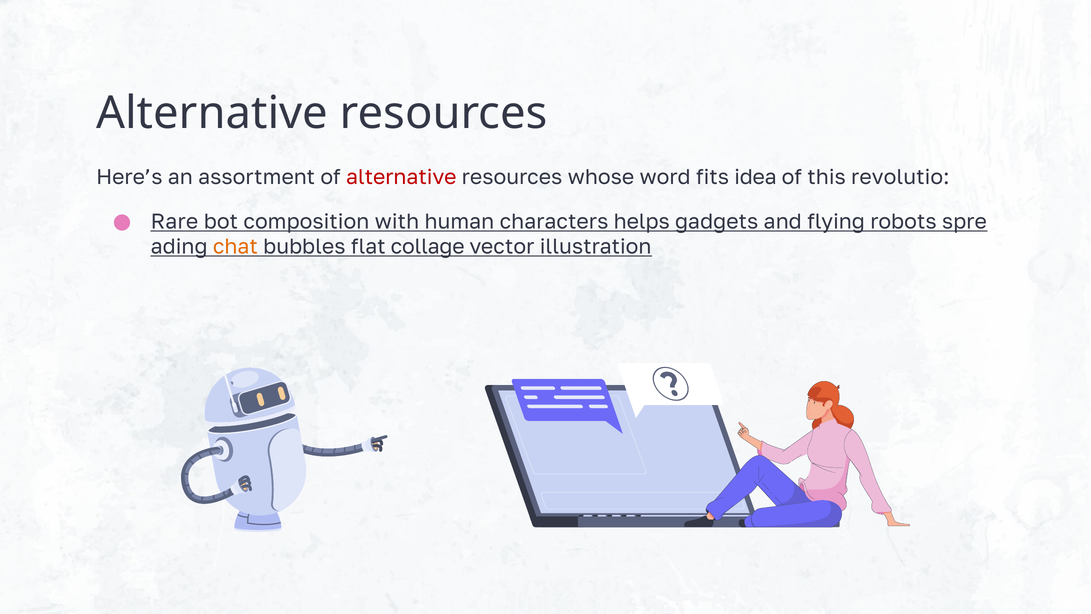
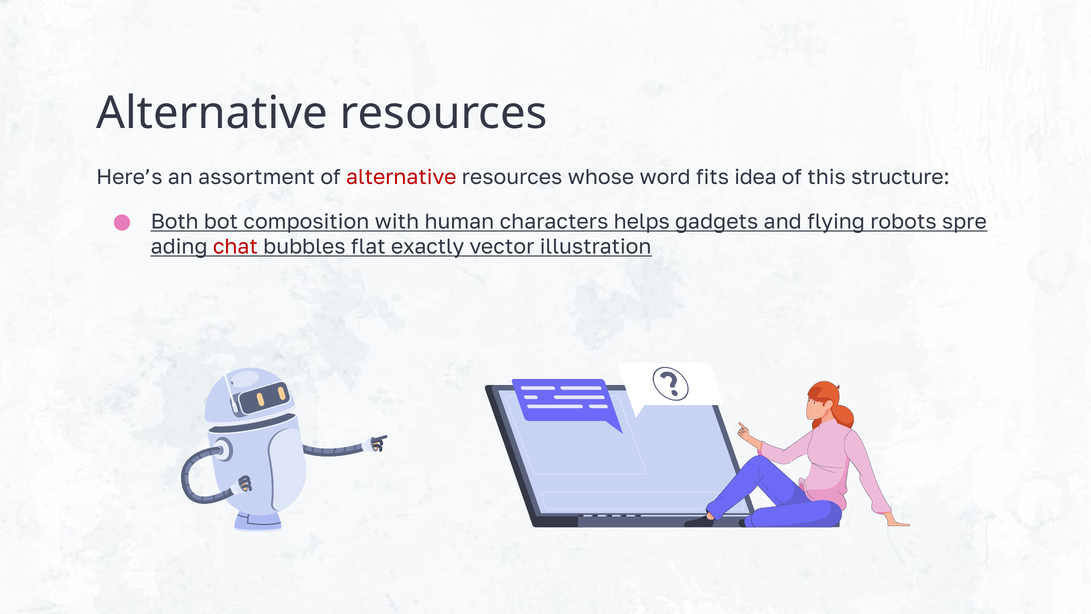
revolutio: revolutio -> structure (900, 177)
Rare: Rare -> Both (175, 222)
chat colour: orange -> red (235, 247)
collage: collage -> exactly (428, 247)
